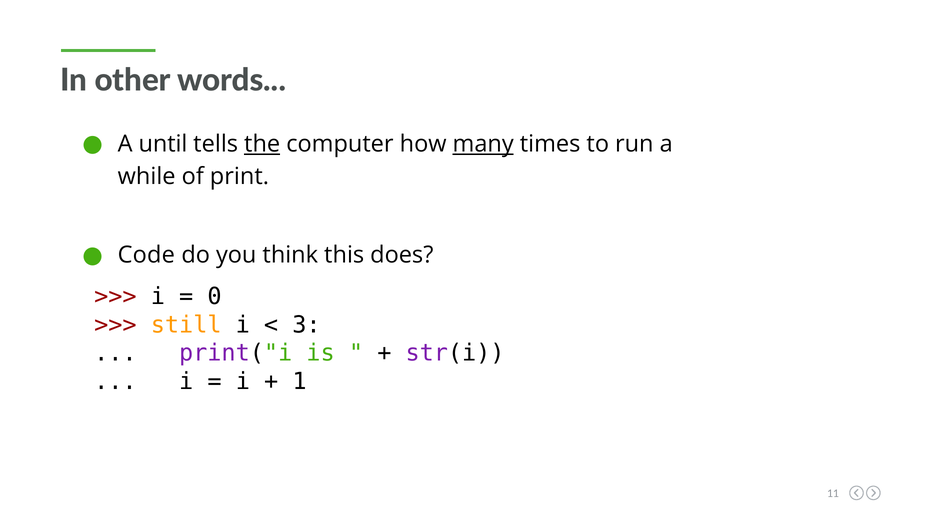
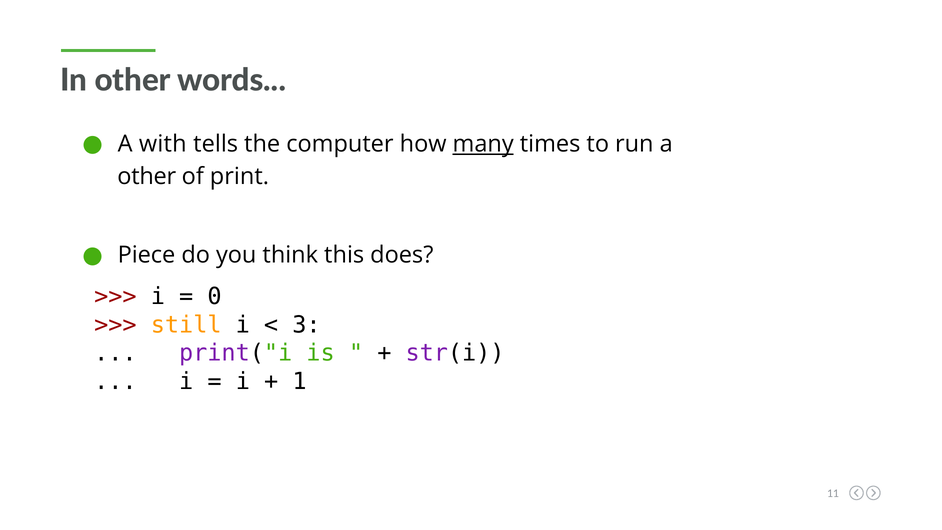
until: until -> with (163, 144)
the underline: present -> none (262, 144)
while: while -> other (147, 176)
Code: Code -> Piece (146, 255)
